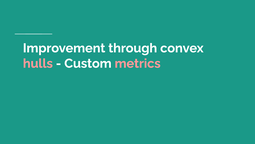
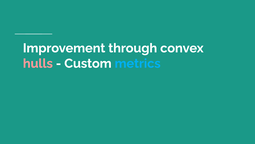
metrics colour: pink -> light blue (138, 63)
